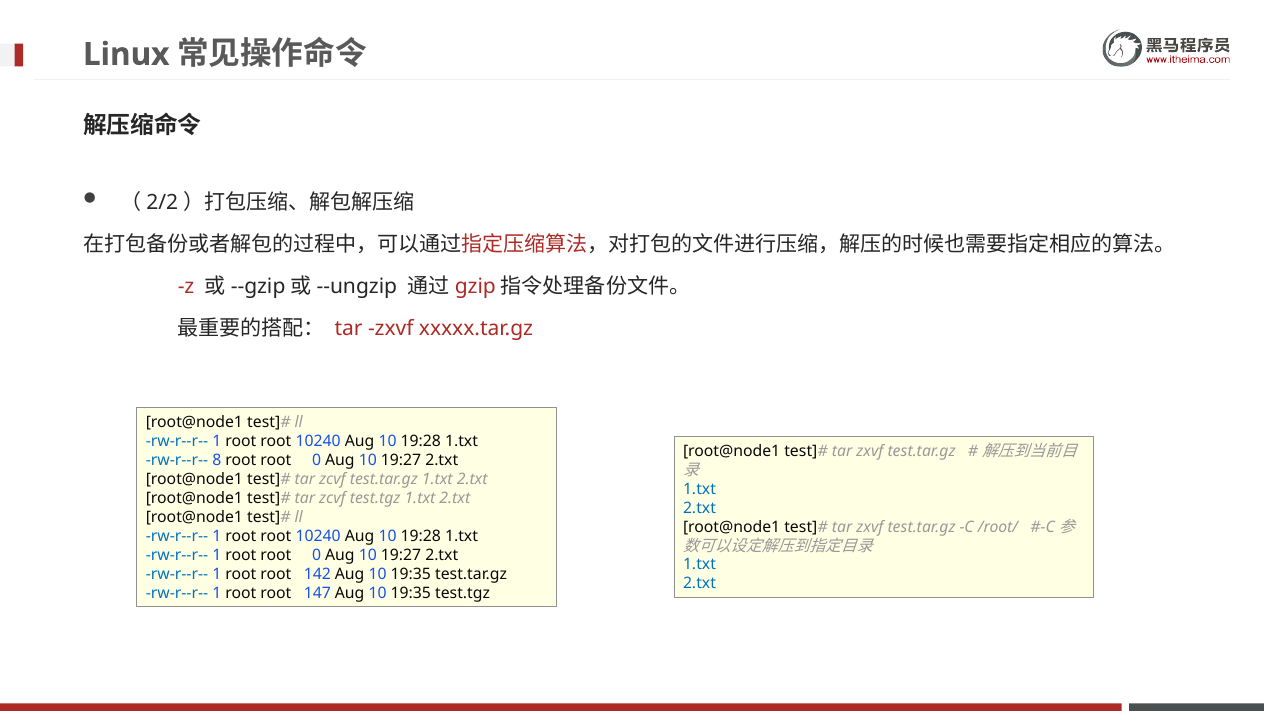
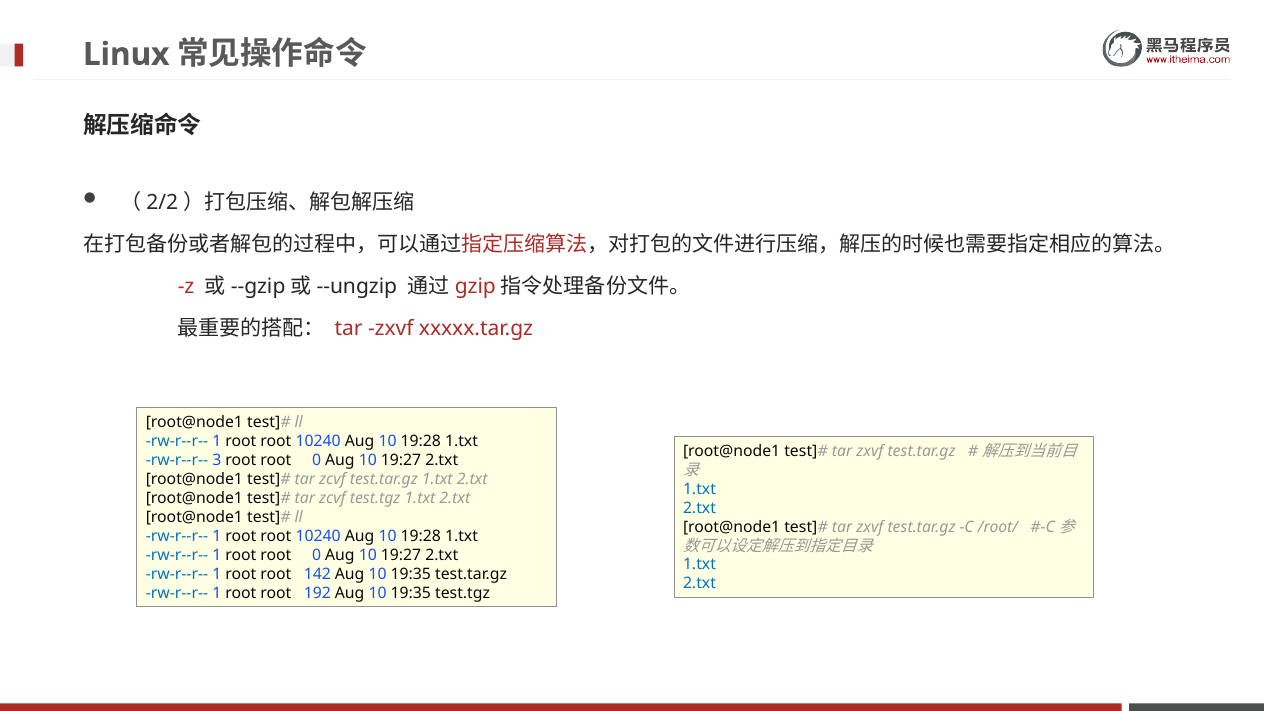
8: 8 -> 3 (217, 460)
147: 147 -> 192 (317, 593)
